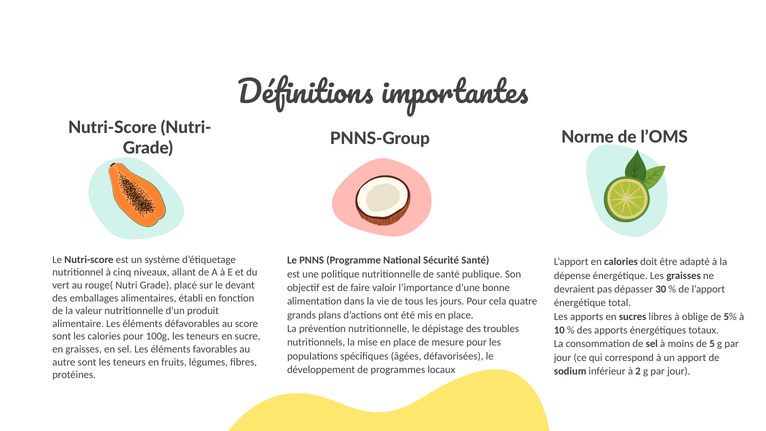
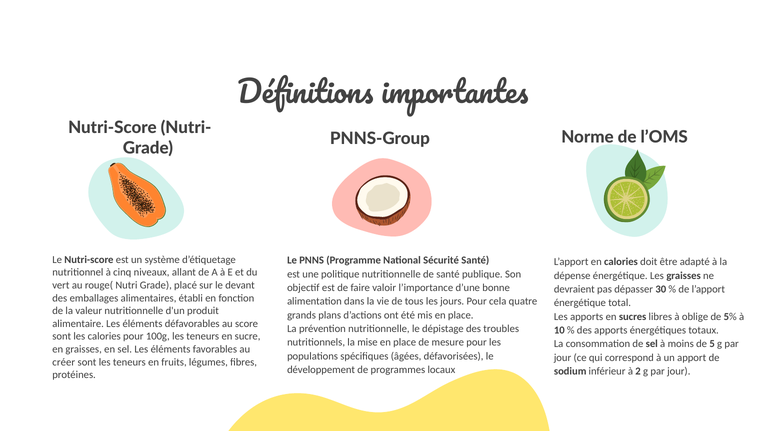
autre: autre -> créer (64, 362)
